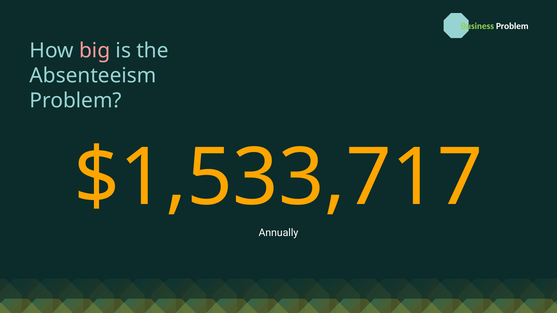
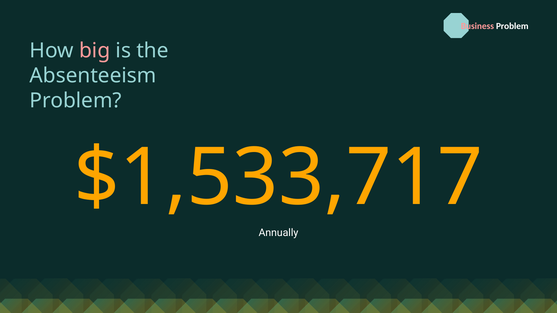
Business colour: light green -> pink (477, 26)
